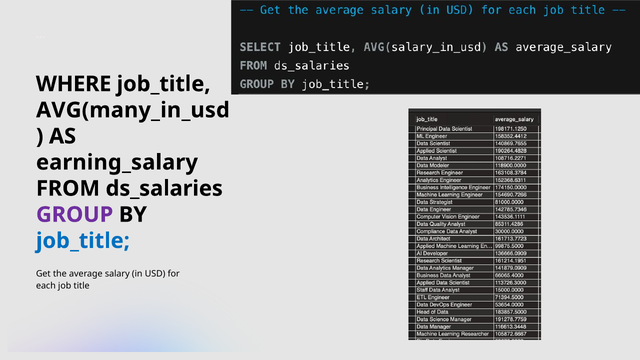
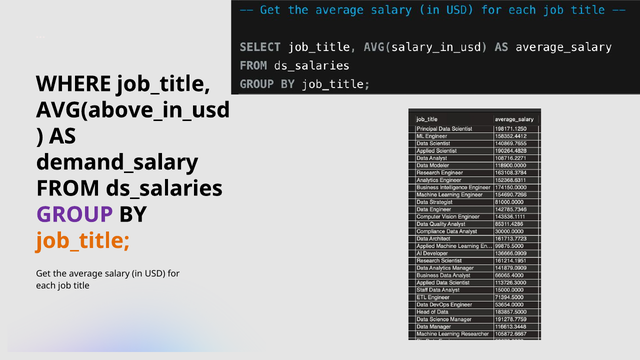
AVG(many_in_usd: AVG(many_in_usd -> AVG(above_in_usd (133, 110)
earning_salary: earning_salary -> demand_salary (117, 162)
job_title colour: blue -> orange (83, 241)
